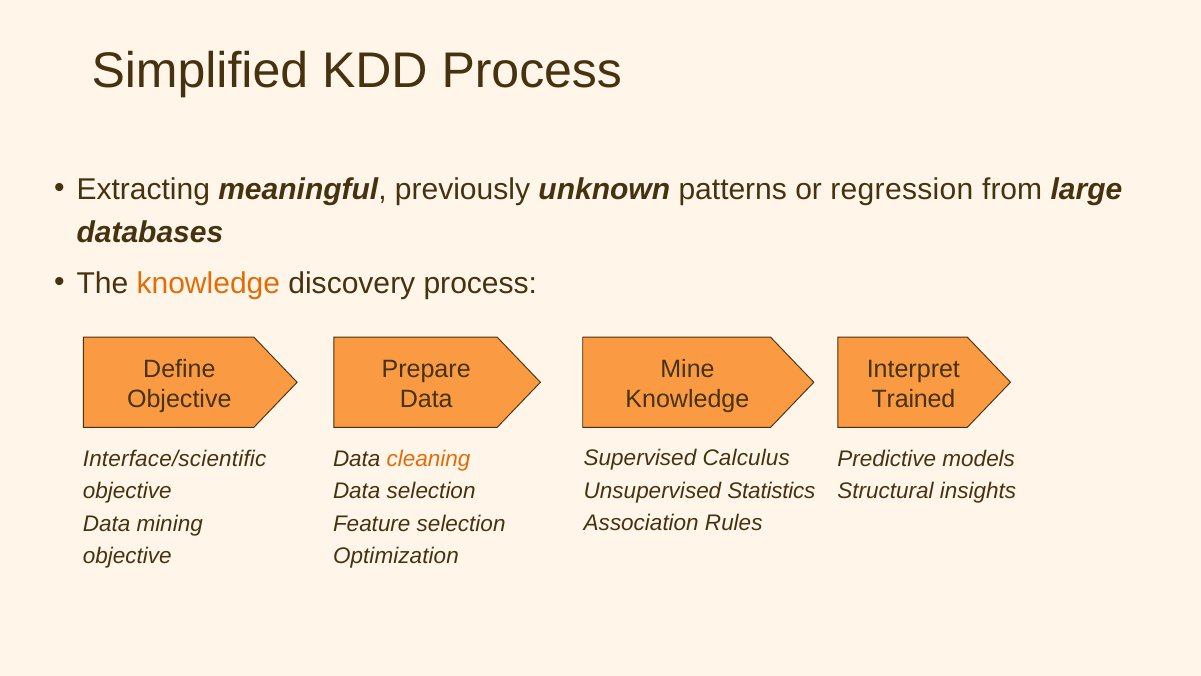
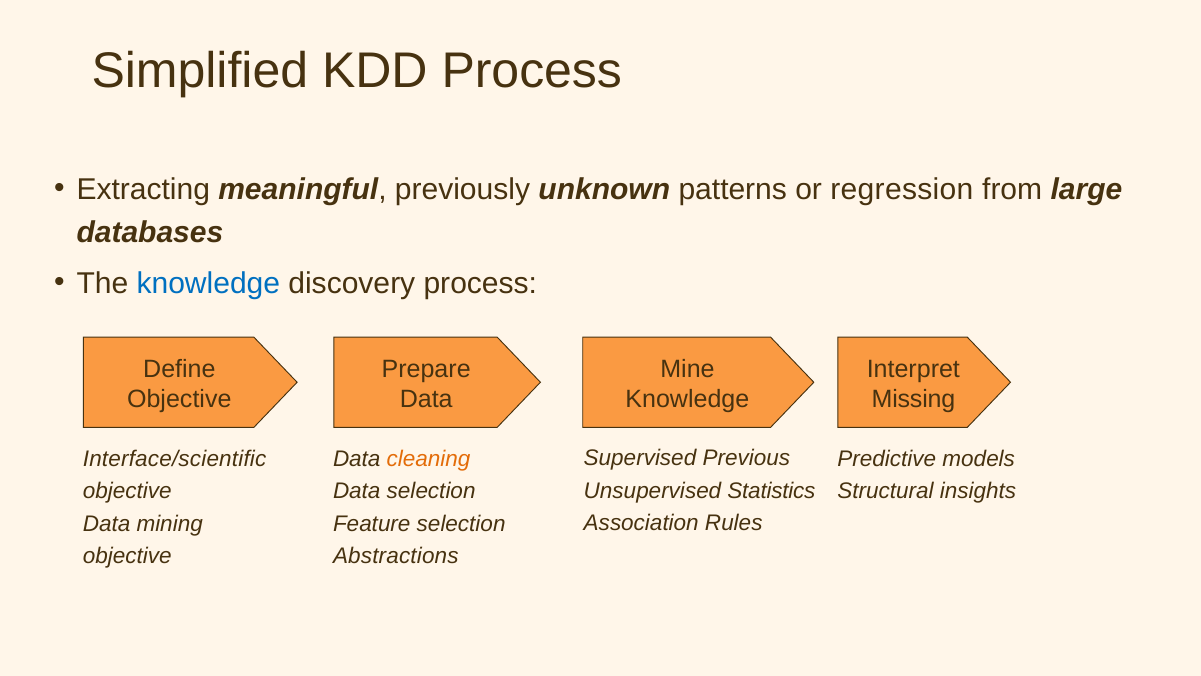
knowledge colour: orange -> blue (208, 283)
Trained: Trained -> Missing (913, 399)
Calculus: Calculus -> Previous (746, 458)
Optimization: Optimization -> Abstractions (396, 556)
